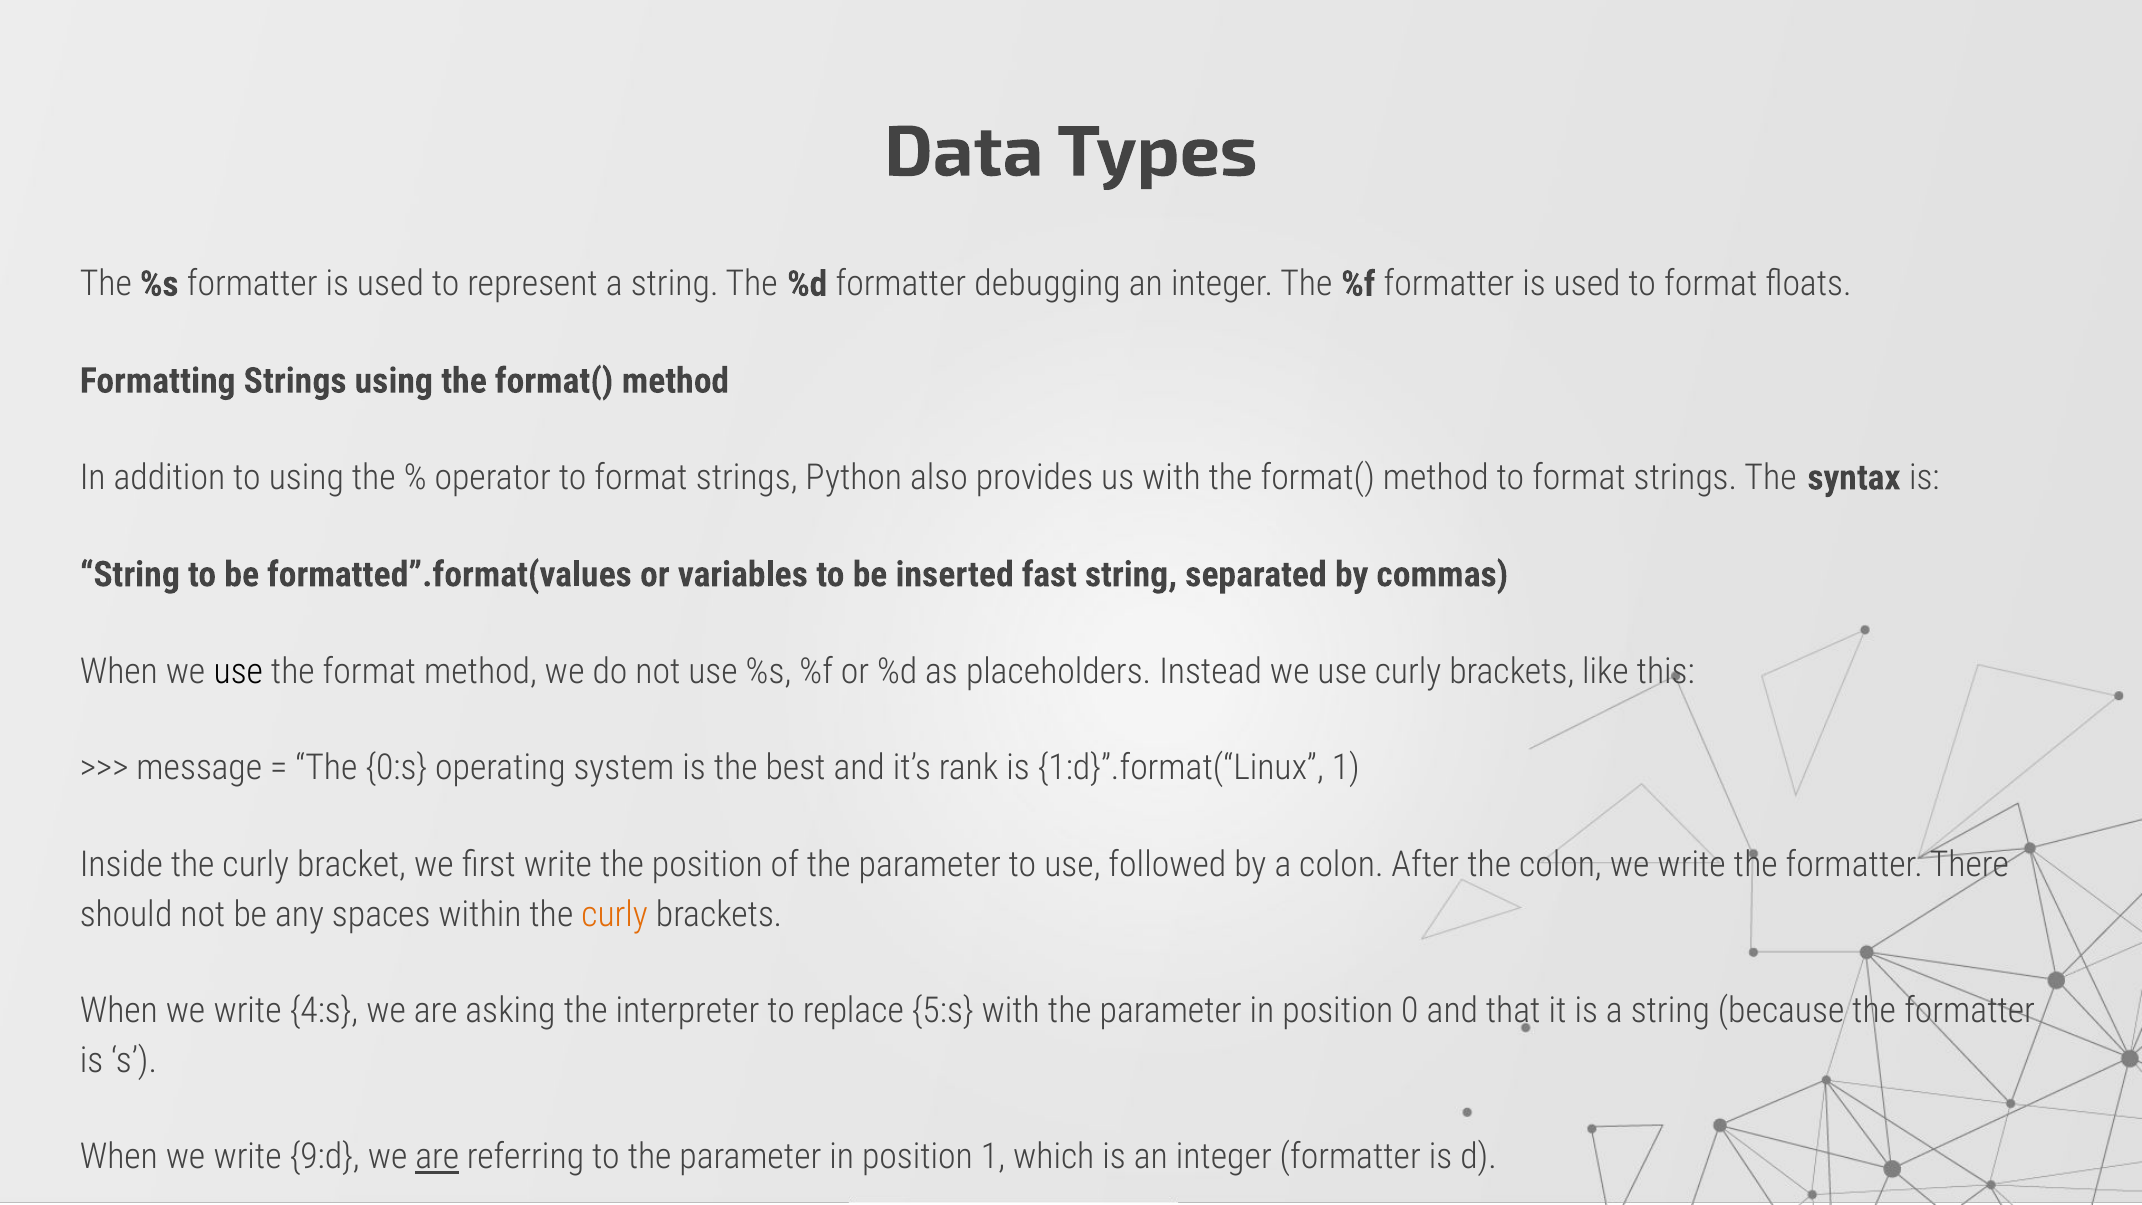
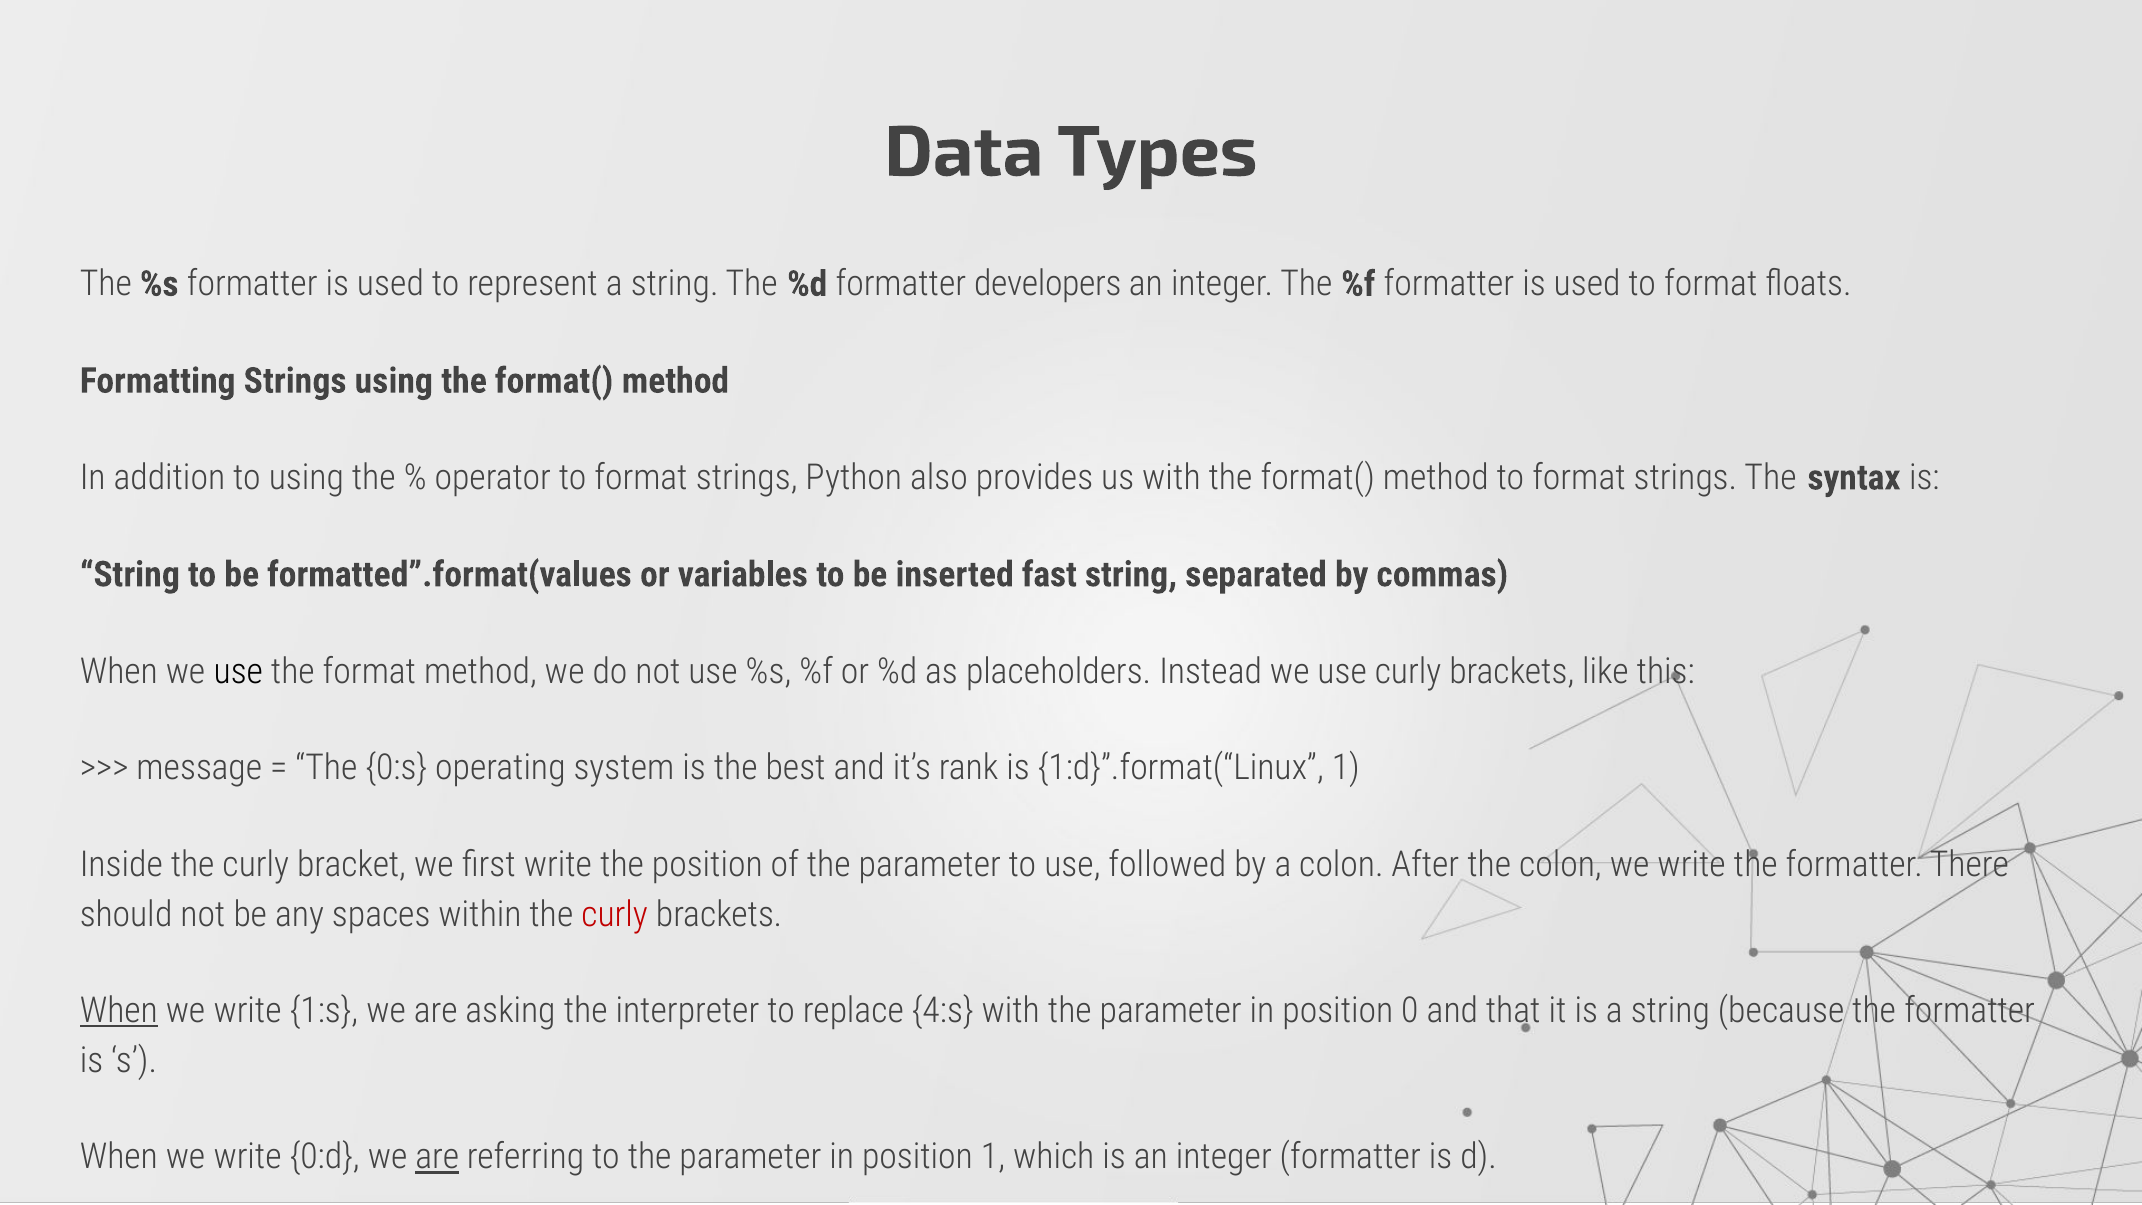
debugging: debugging -> developers (1048, 284)
curly colour: orange -> red (615, 914)
When underline: none -> present (119, 1011)
4:s: 4:s -> 1:s (324, 1011)
5:s: 5:s -> 4:s (943, 1011)
9:d: 9:d -> 0:d (325, 1157)
